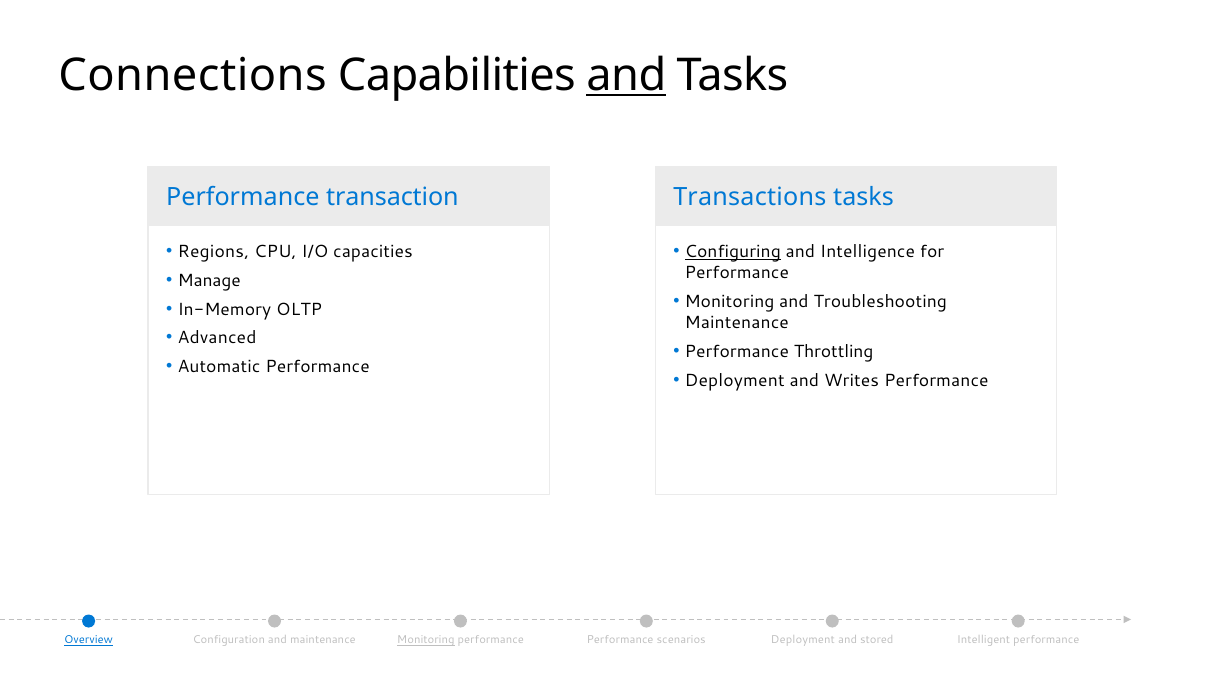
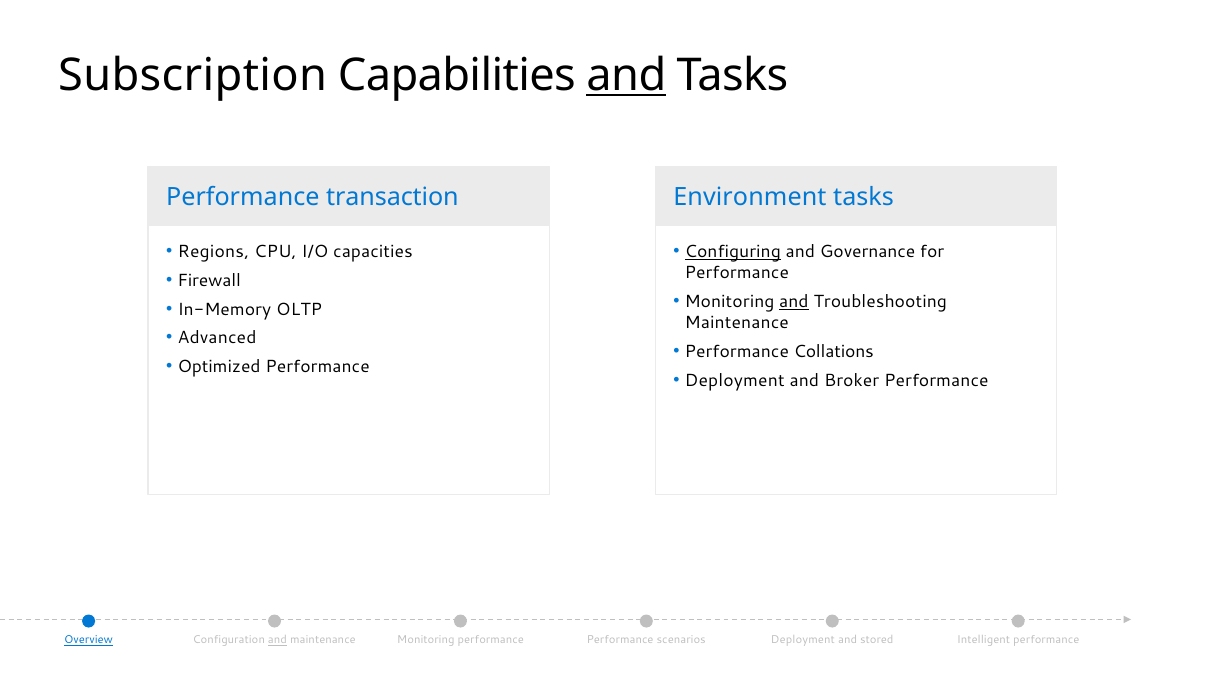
Connections: Connections -> Subscription (193, 75)
Transactions: Transactions -> Environment (750, 198)
Intelligence: Intelligence -> Governance (868, 252)
Manage: Manage -> Firewall (209, 281)
and underline: none -> present (794, 302)
Throttling: Throttling -> Collations (834, 351)
Automatic: Automatic -> Optimized (219, 367)
Writes: Writes -> Broker (852, 380)
and underline: none -> present (278, 640)
Monitoring underline: present -> none (426, 640)
